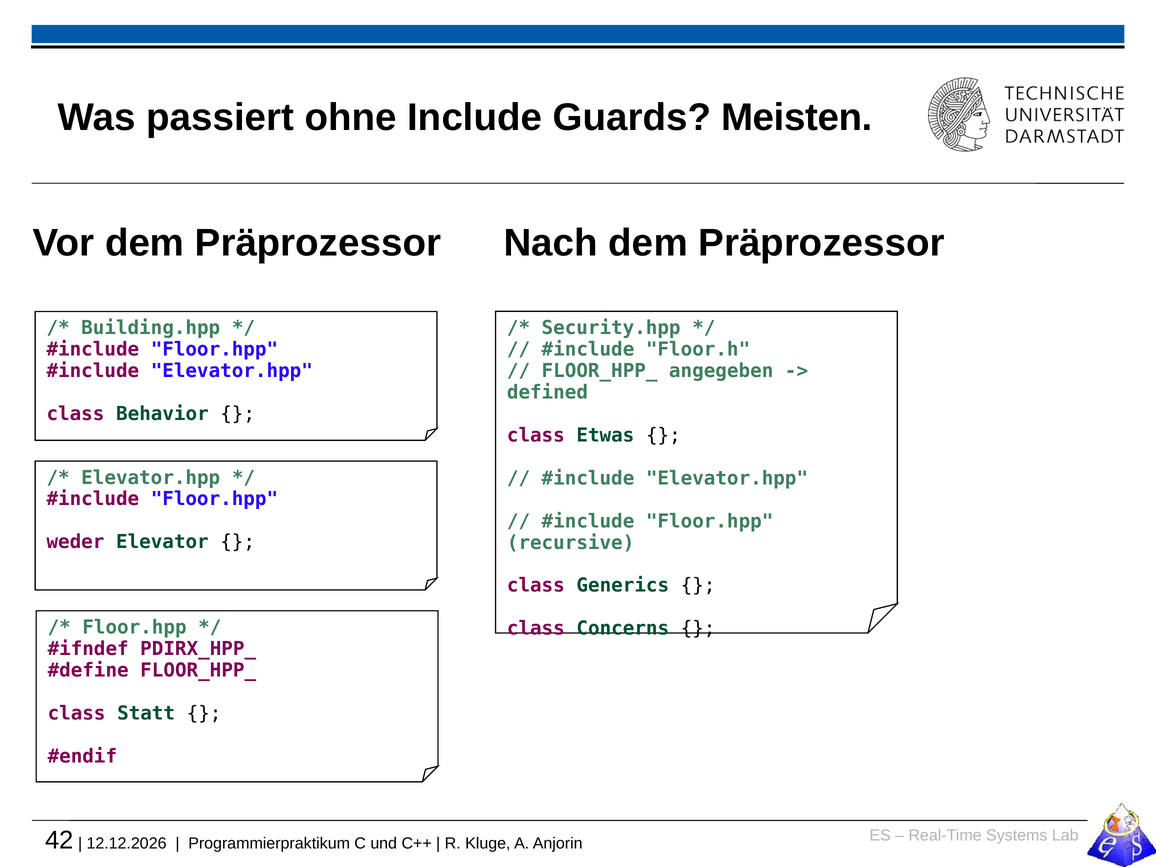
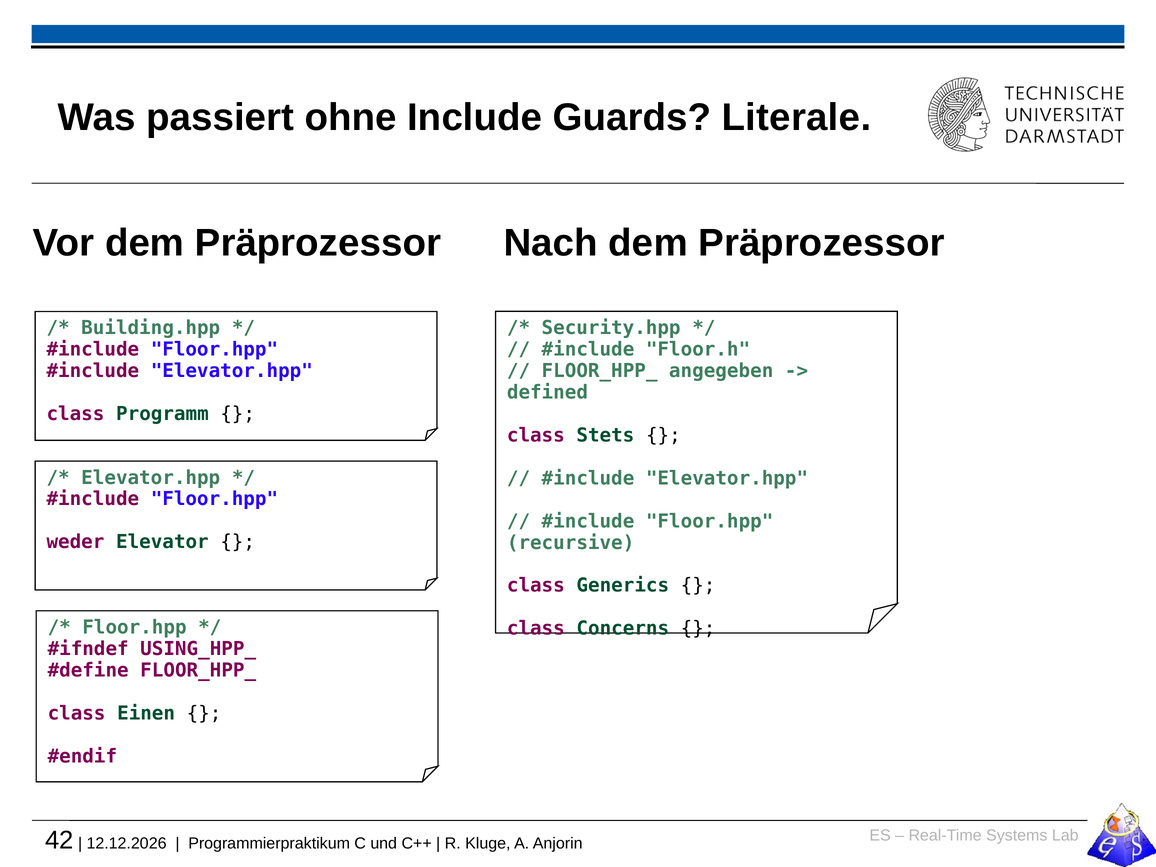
Meisten: Meisten -> Literale (796, 118)
Behavior: Behavior -> Programm (162, 414)
Etwas: Etwas -> Stets (605, 435)
PDIRX_HPP_: PDIRX_HPP_ -> USING_HPP_ (198, 649)
Statt: Statt -> Einen (146, 713)
